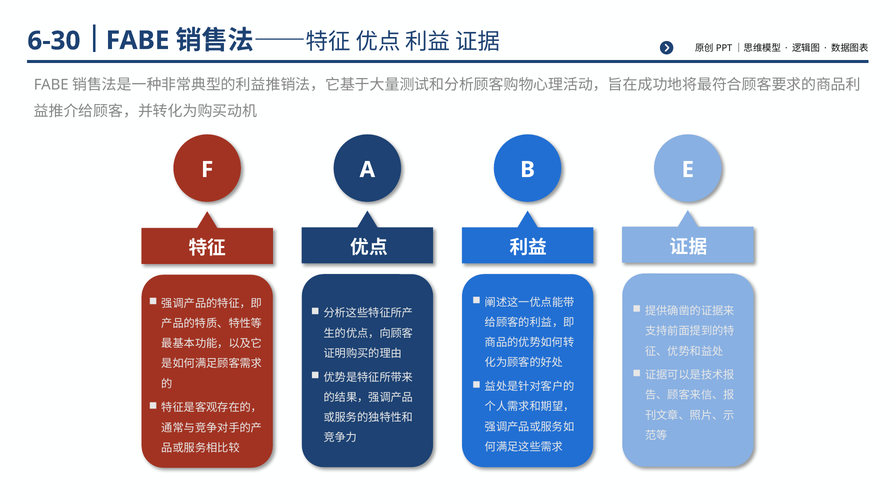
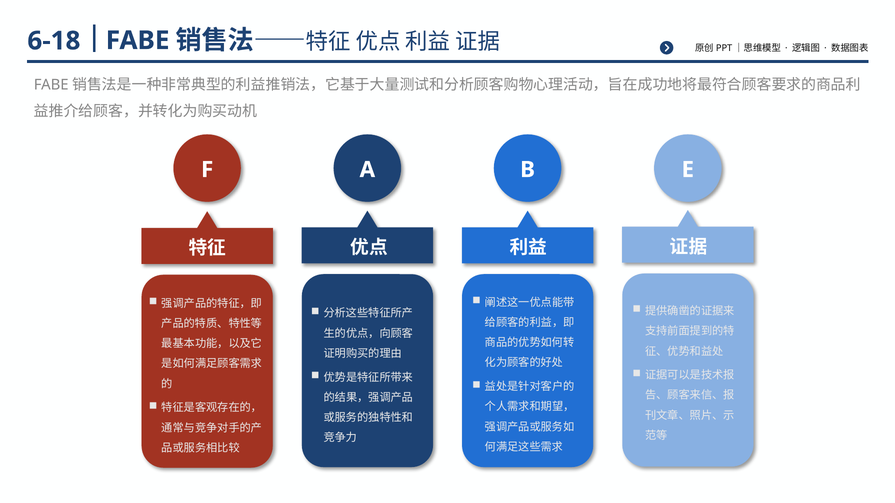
6-30: 6-30 -> 6-18 (54, 41)
